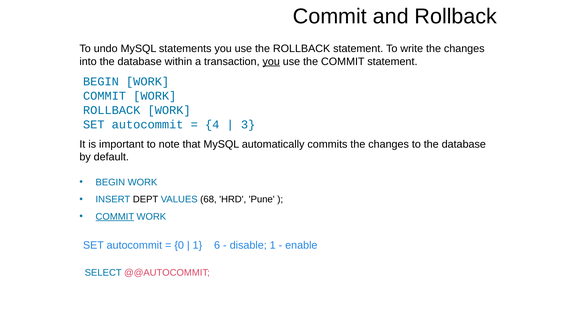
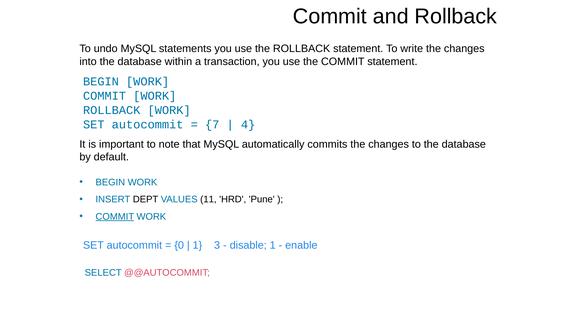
you underline: present -> none (271, 62)
4: 4 -> 7 (212, 125)
3: 3 -> 4 (248, 125)
68: 68 -> 11 (208, 200)
6: 6 -> 3 (217, 246)
